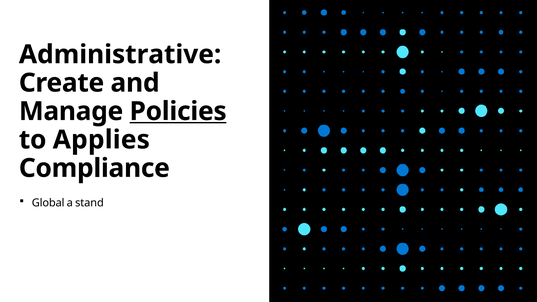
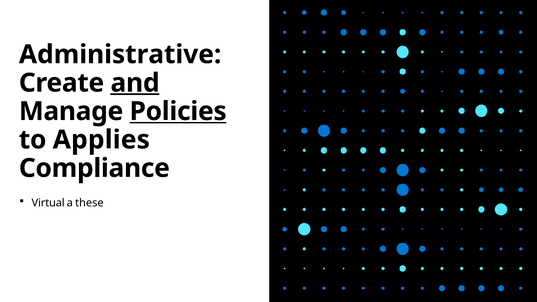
and underline: none -> present (135, 83)
Global: Global -> Virtual (48, 203)
stand: stand -> these (89, 203)
